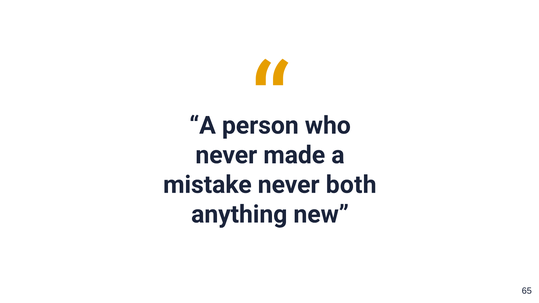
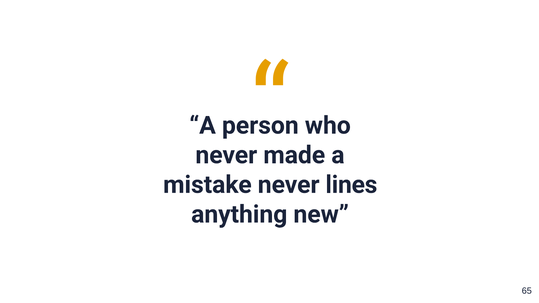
both: both -> lines (351, 185)
